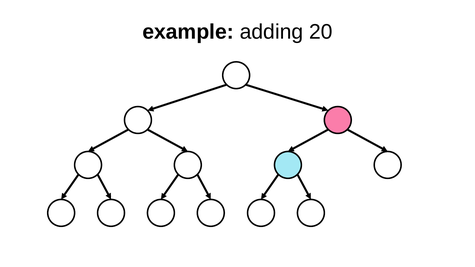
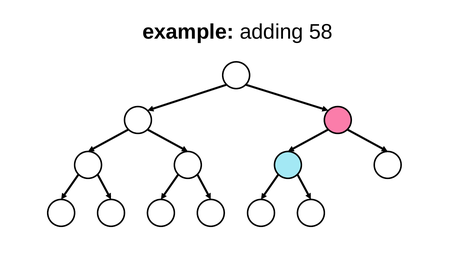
20: 20 -> 58 (321, 32)
